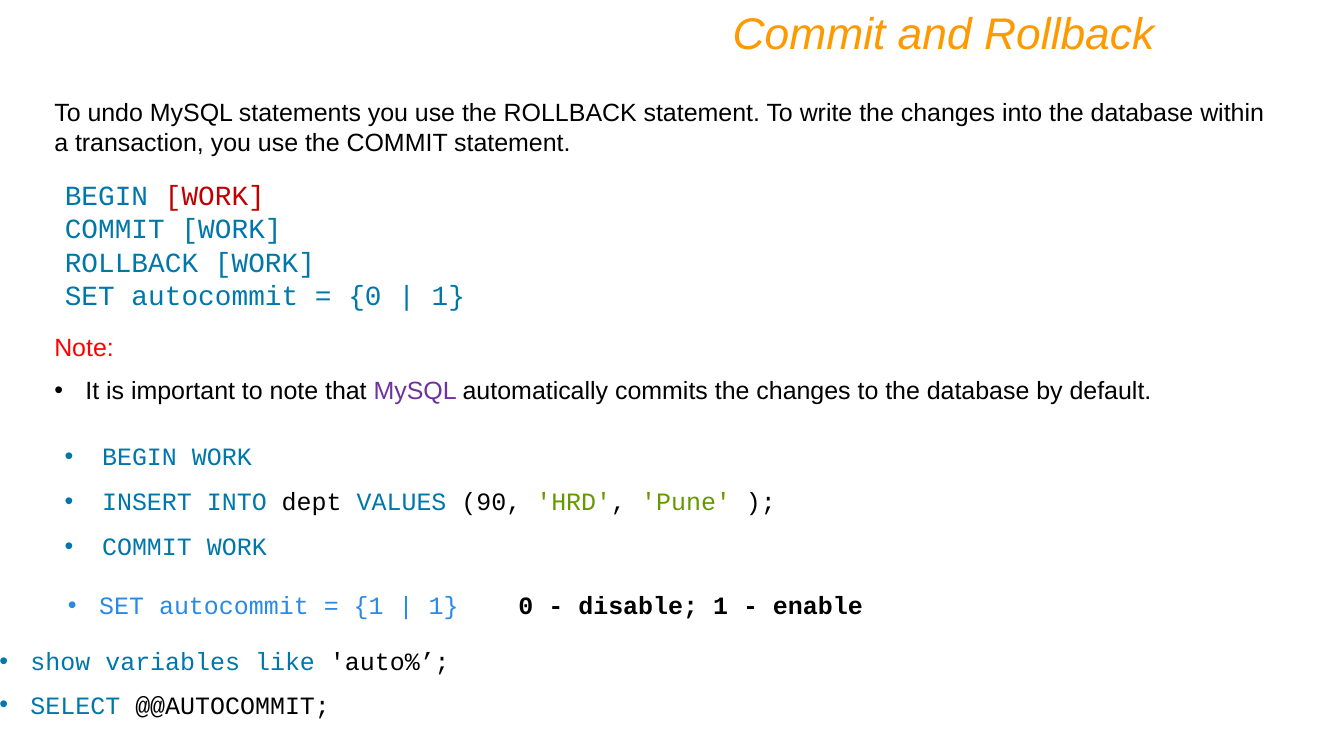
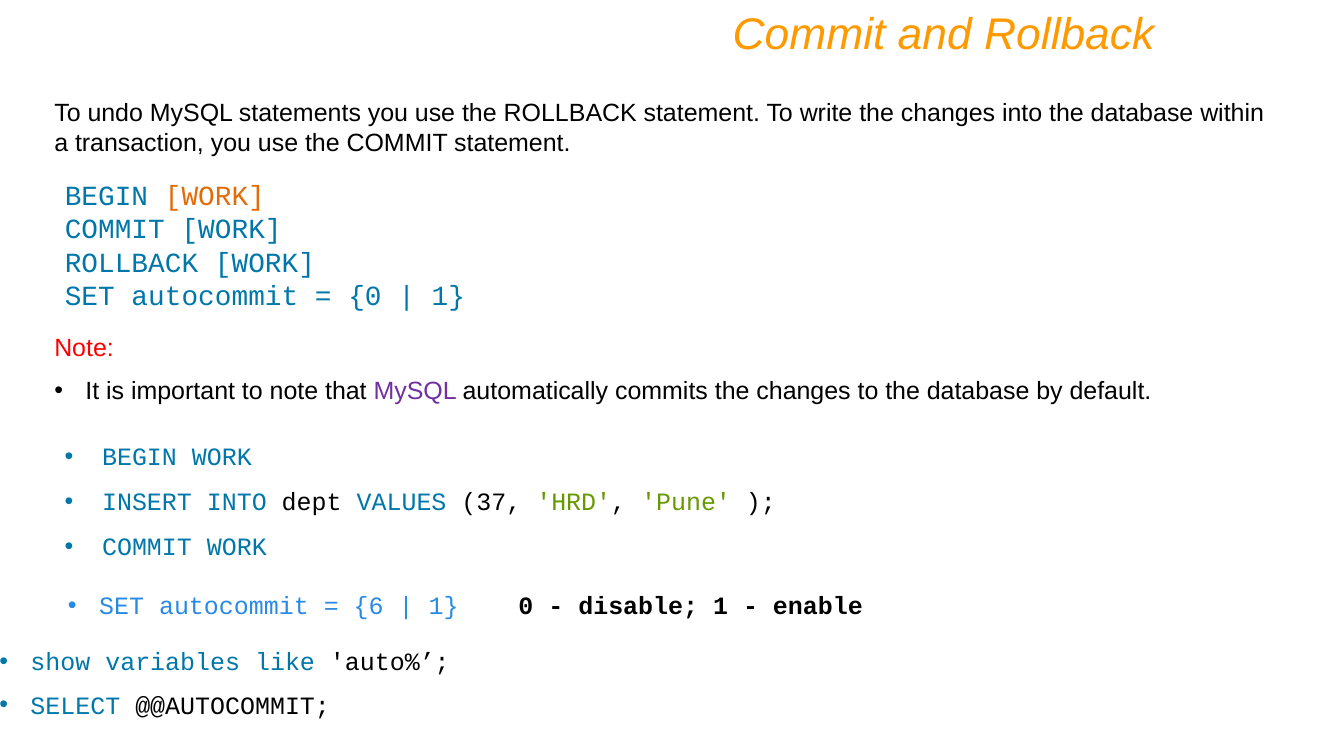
WORK colour: red -> orange (215, 197)
90: 90 -> 37 (491, 503)
1: 1 -> 6 (369, 607)
